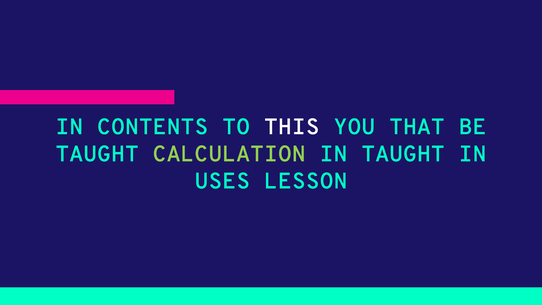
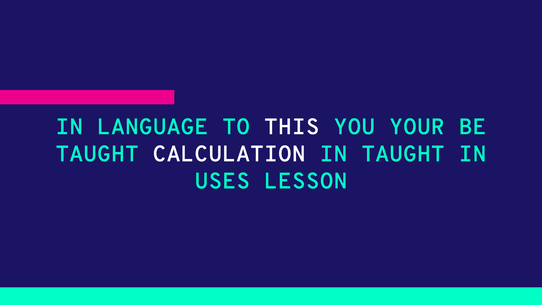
CONTENTS: CONTENTS -> LANGUAGE (153, 127)
THAT: THAT -> YOUR (417, 127)
CALCULATION colour: light green -> white (229, 154)
